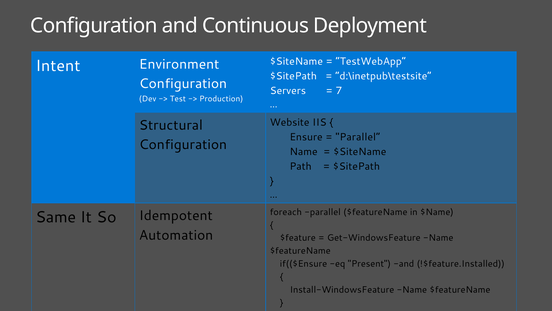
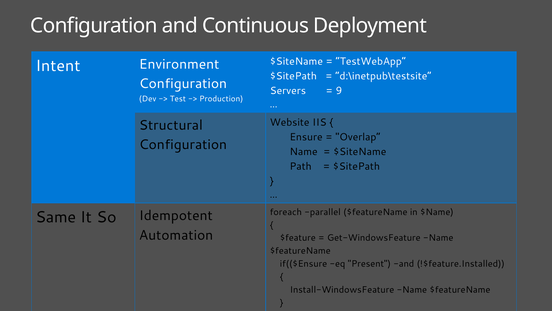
7: 7 -> 9 (339, 91)
Parallel“: Parallel“ -> Overlap“ (358, 137)
